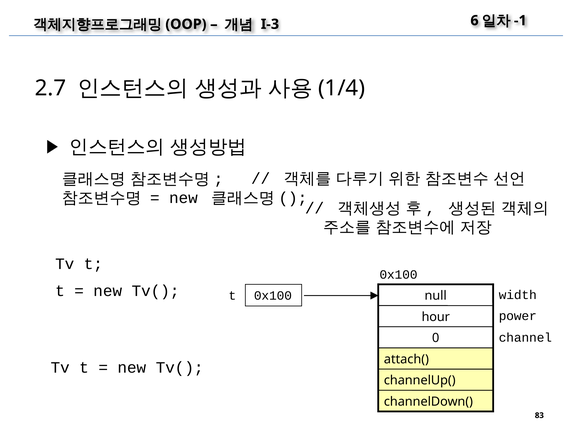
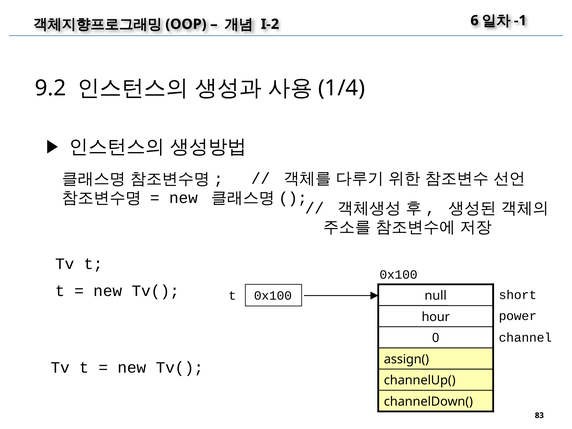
I-3: I-3 -> I-2 (270, 24)
2.7: 2.7 -> 9.2 (51, 88)
width: width -> short (518, 295)
attach(: attach( -> assign( (406, 359)
